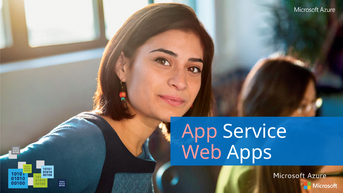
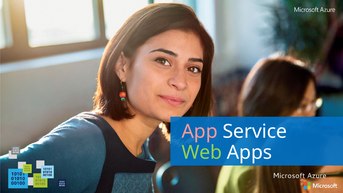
Web colour: pink -> light green (202, 152)
